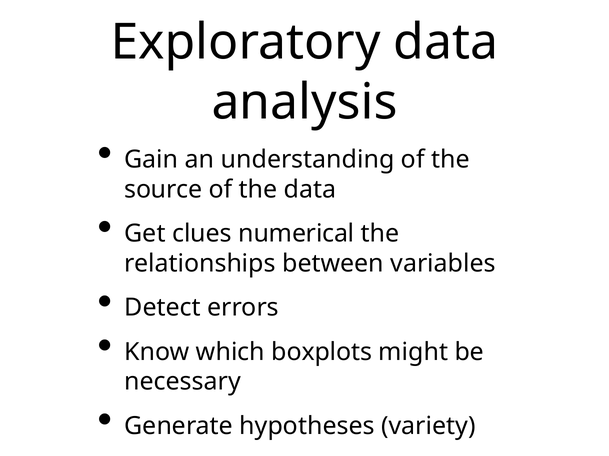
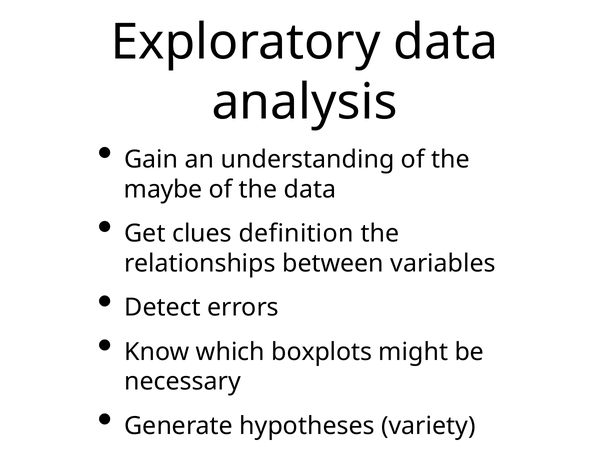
source: source -> maybe (163, 190)
numerical: numerical -> definition (296, 234)
